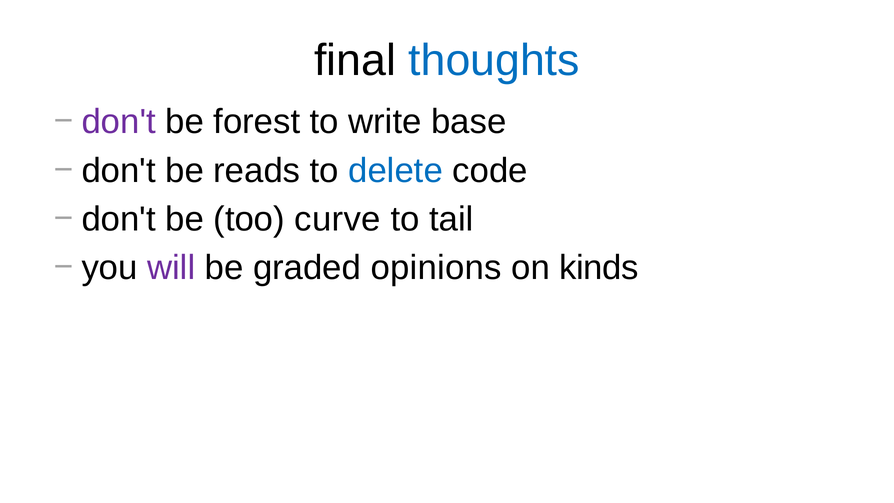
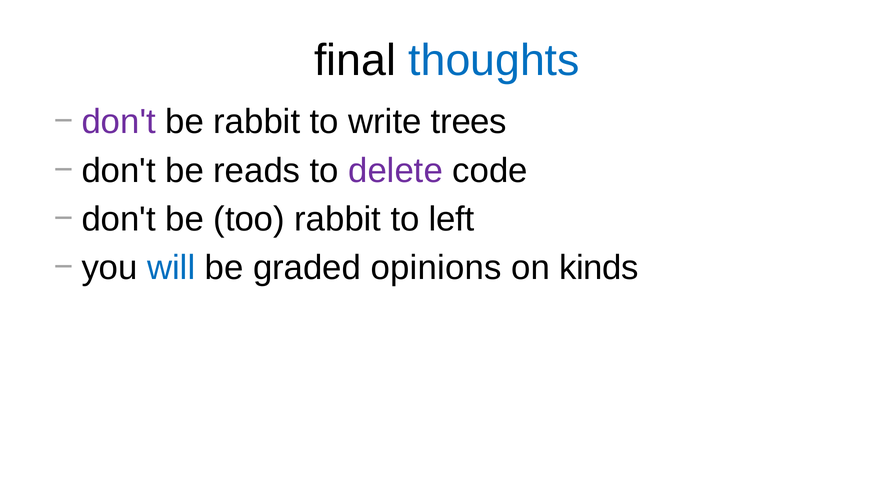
be forest: forest -> rabbit (257, 122)
base: base -> trees (469, 122)
delete colour: blue -> purple (396, 170)
too curve: curve -> rabbit (338, 219)
tail: tail -> left (452, 219)
will colour: purple -> blue (171, 268)
